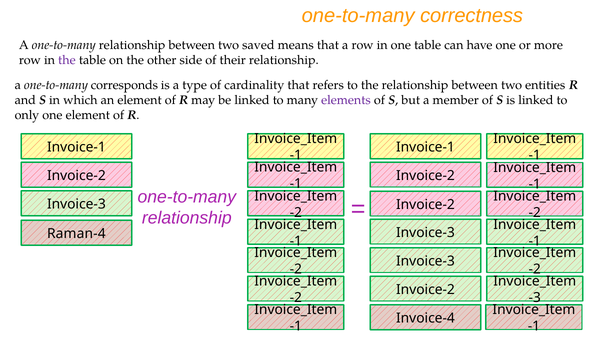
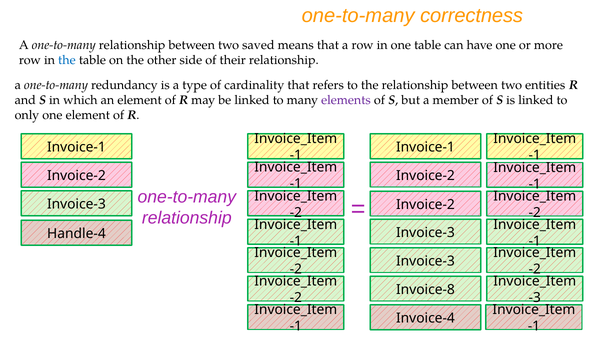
the colour: purple -> blue (67, 60)
corresponds: corresponds -> redundancy (124, 85)
Raman-4: Raman-4 -> Handle-4 (76, 234)
Invoice-2: Invoice-2 -> Invoice-8 (425, 290)
